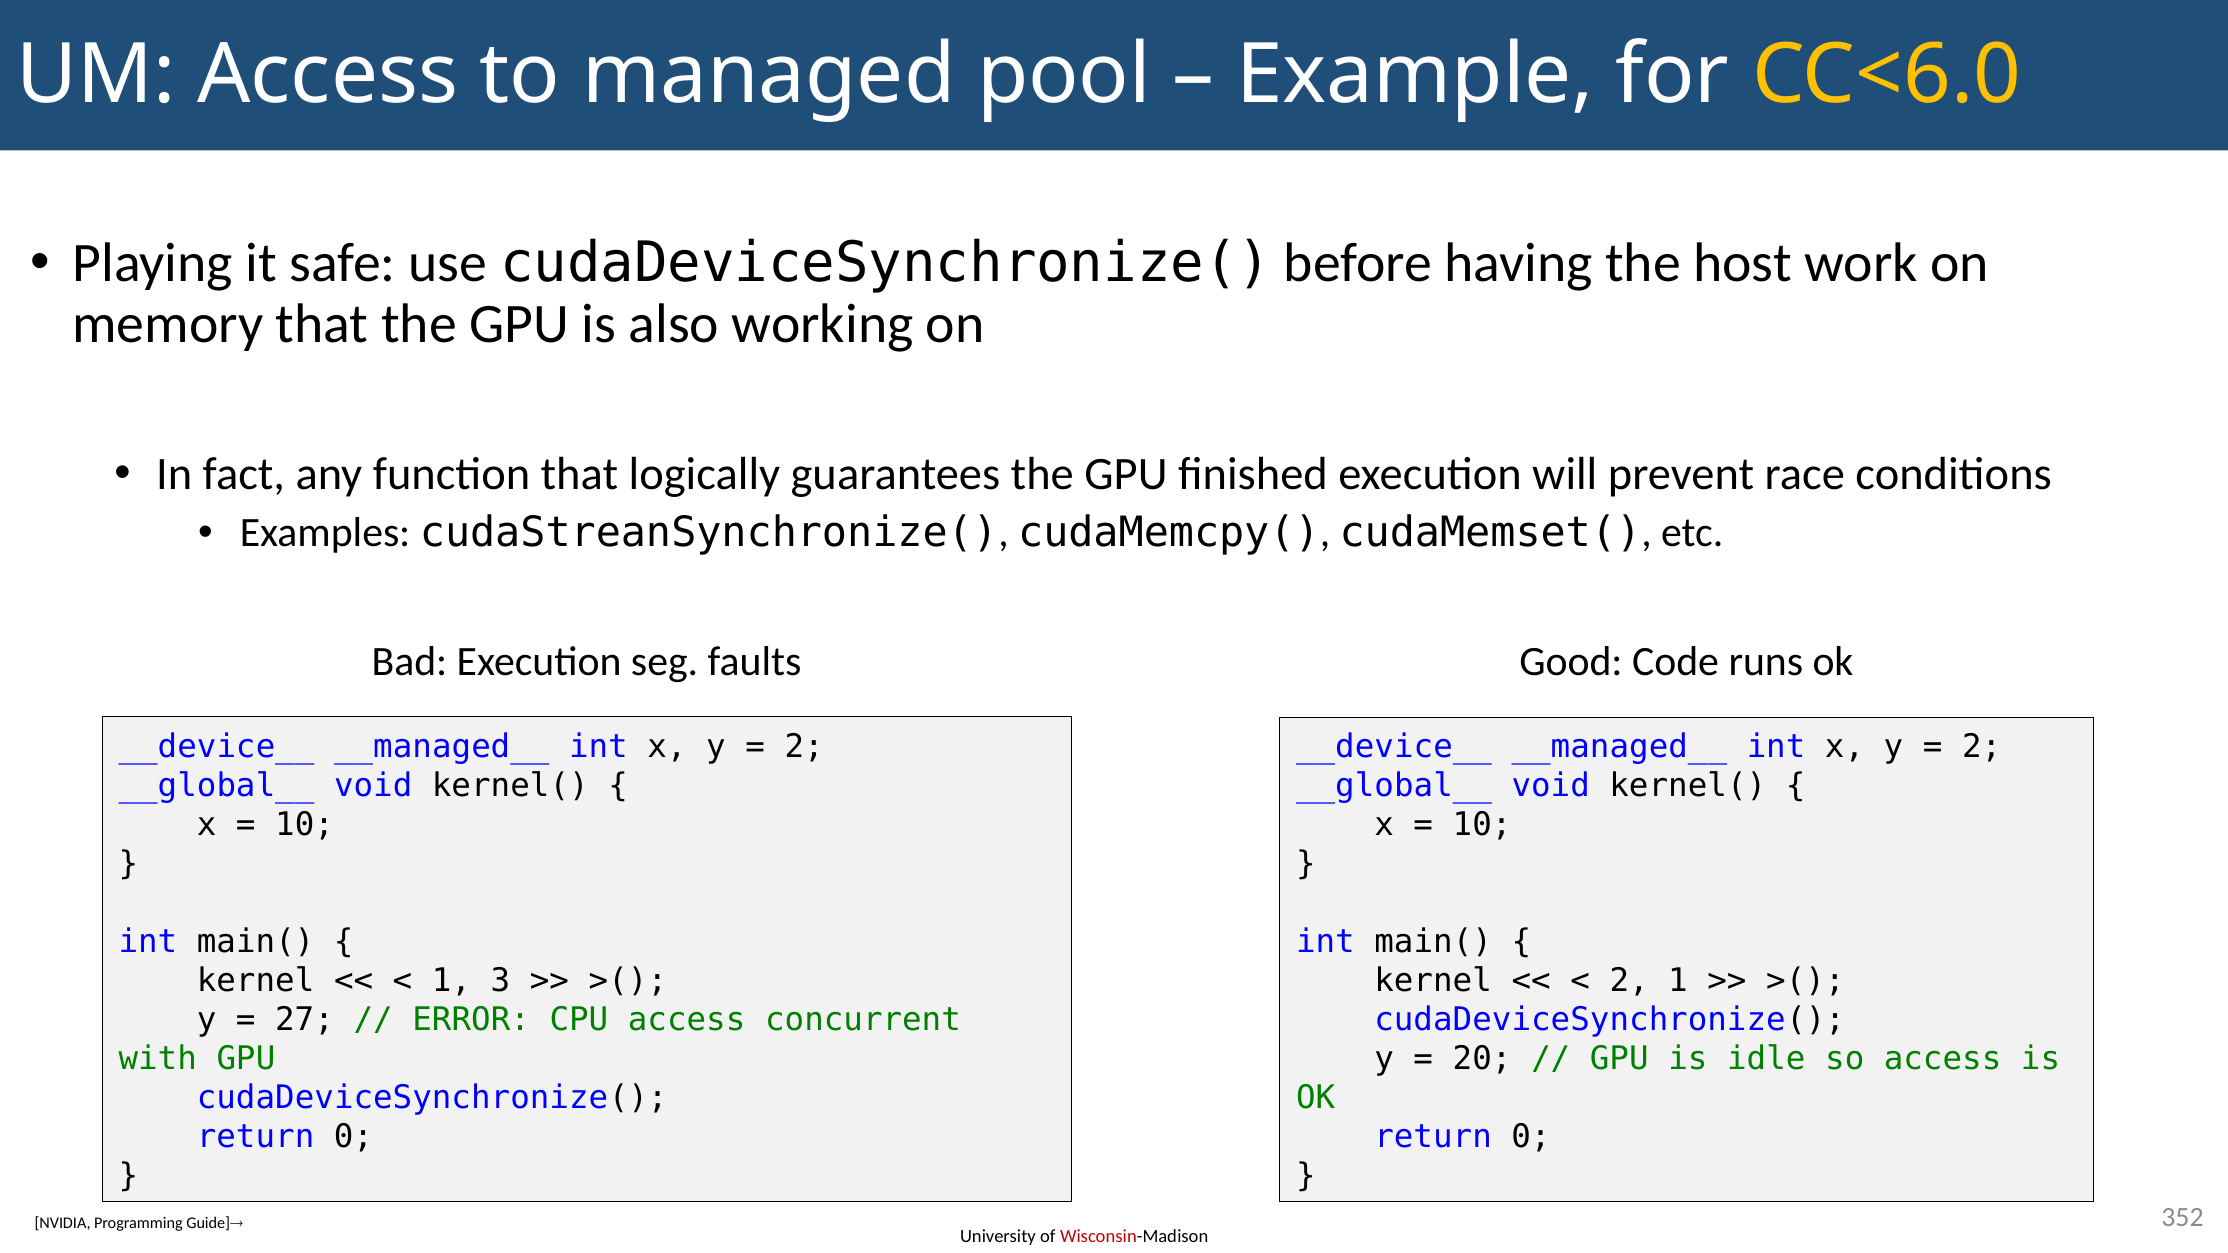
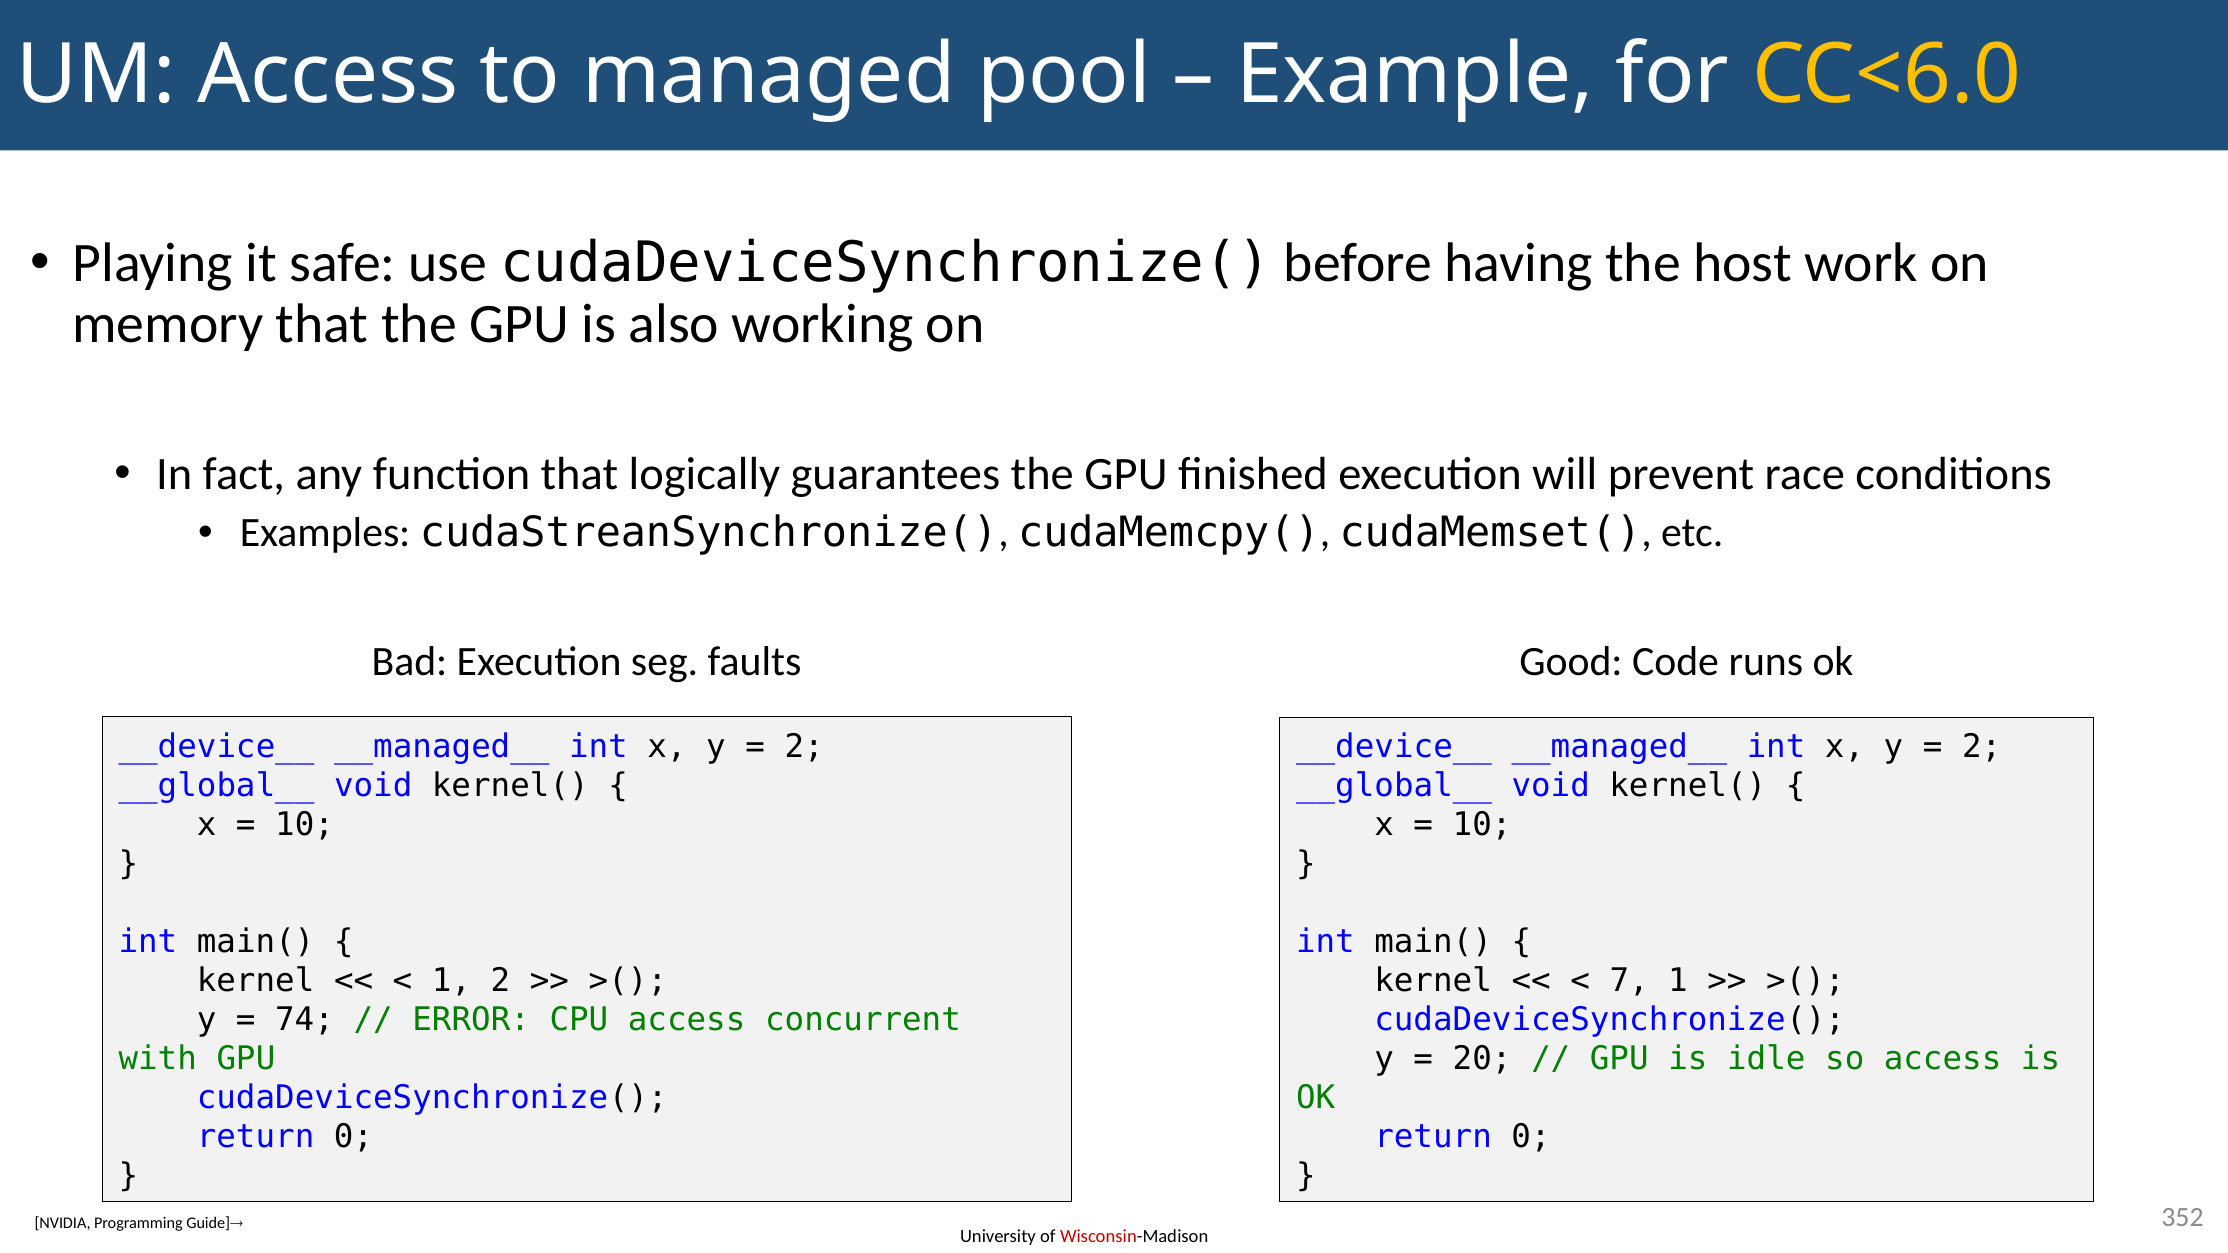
1 3: 3 -> 2 (500, 981)
2: 2 -> 7 (1629, 981)
27: 27 -> 74 (304, 1020)
